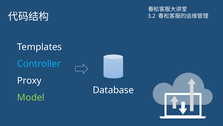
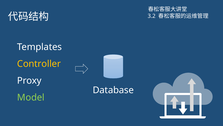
Controller colour: light blue -> yellow (39, 64)
